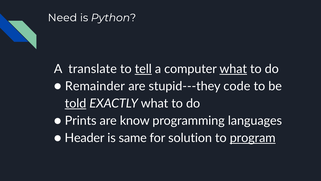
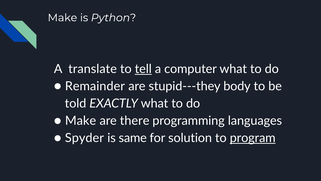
Need: Need -> Make (62, 18)
what underline: present -> none (233, 69)
code: code -> body (237, 86)
told underline: present -> none (76, 103)
Prints: Prints -> Make (81, 121)
know: know -> there (135, 121)
Header: Header -> Spyder (84, 138)
